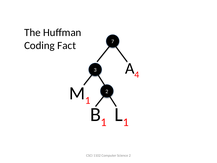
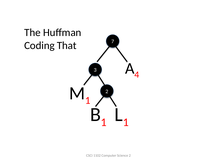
Fact: Fact -> That (67, 45)
